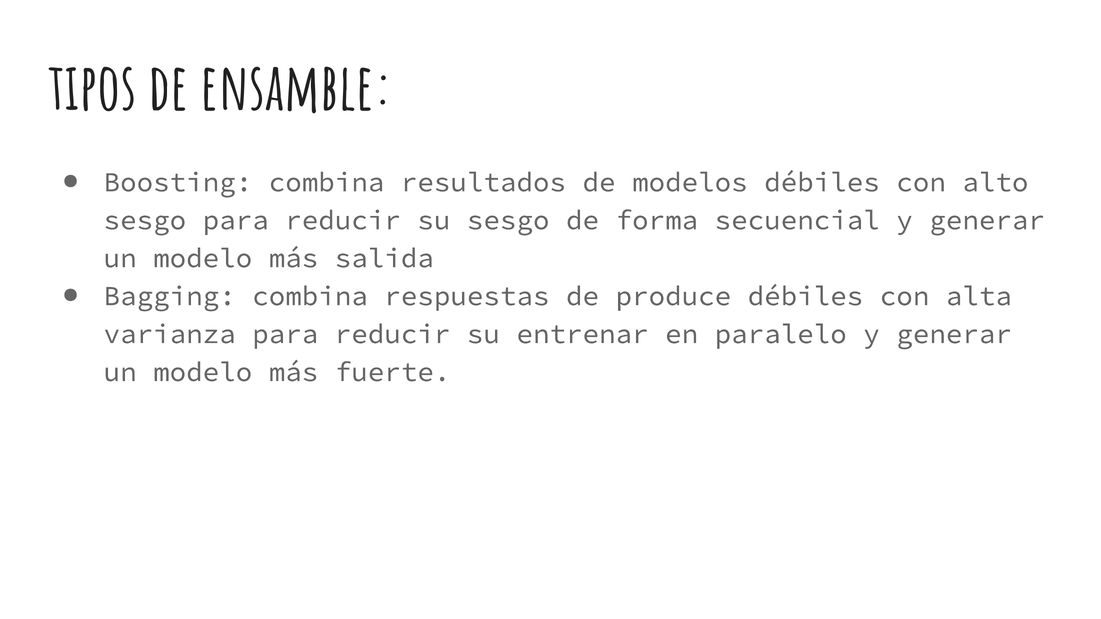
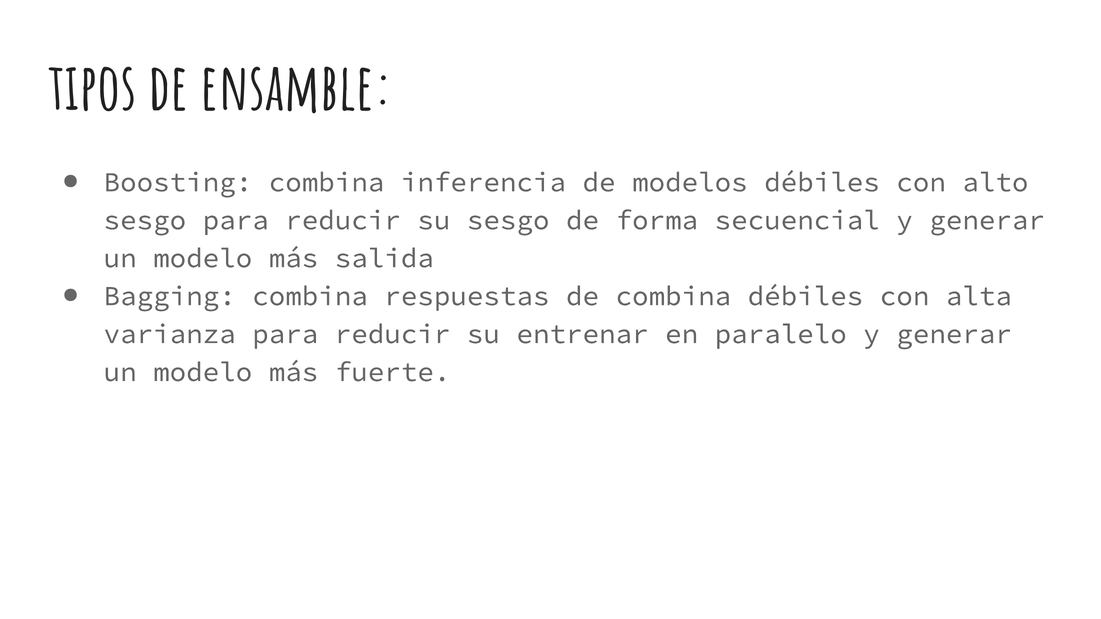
resultados: resultados -> inferencia (483, 182)
de produce: produce -> combina (673, 296)
